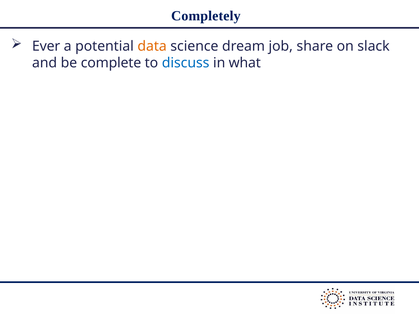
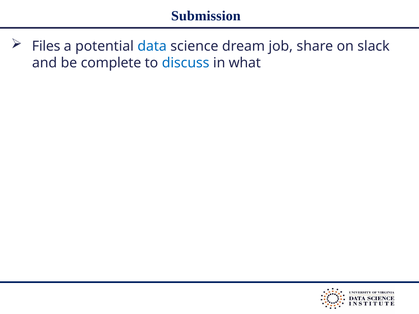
Completely: Completely -> Submission (206, 16)
Ever: Ever -> Files (46, 46)
data colour: orange -> blue (152, 46)
